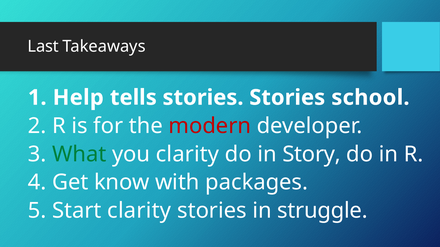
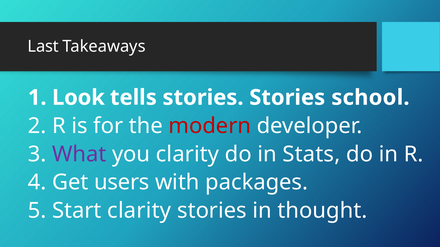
Help: Help -> Look (78, 98)
What colour: green -> purple (79, 154)
Story: Story -> Stats (311, 154)
know: know -> users (122, 183)
struggle: struggle -> thought (322, 211)
